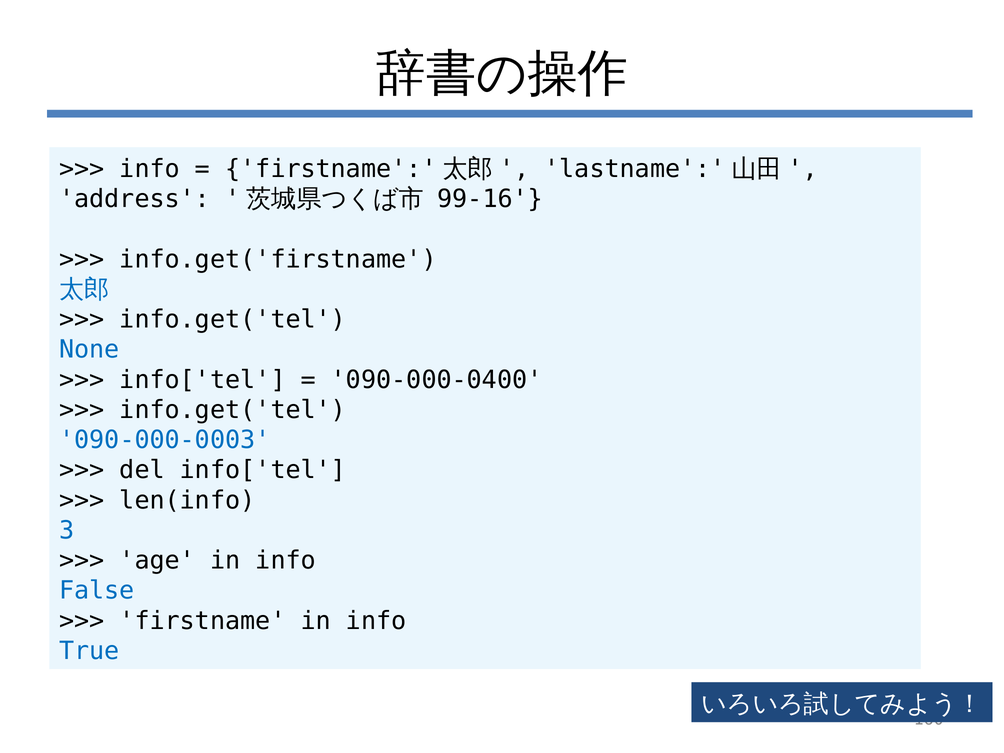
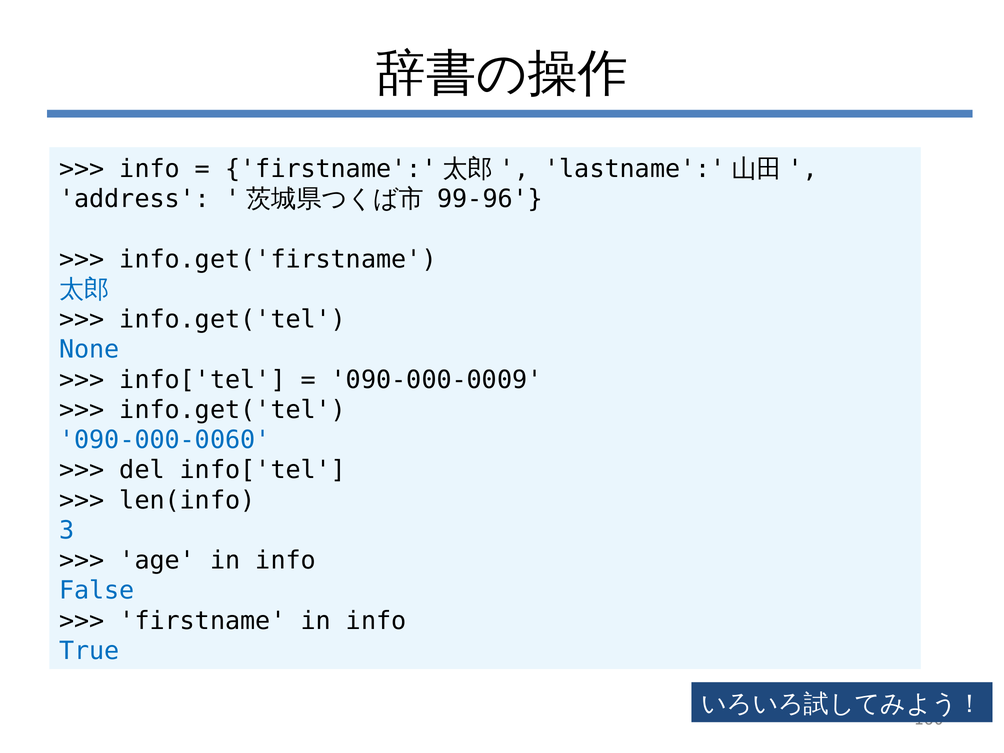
99-16: 99-16 -> 99-96 (490, 199)
090-000-0400: 090-000-0400 -> 090-000-0009 (437, 380)
090-000-0003: 090-000-0003 -> 090-000-0060 (165, 440)
